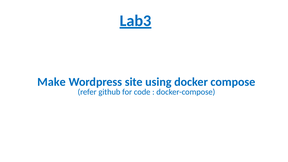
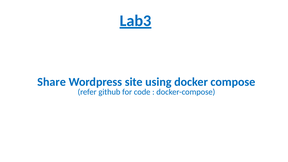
Make: Make -> Share (52, 82)
